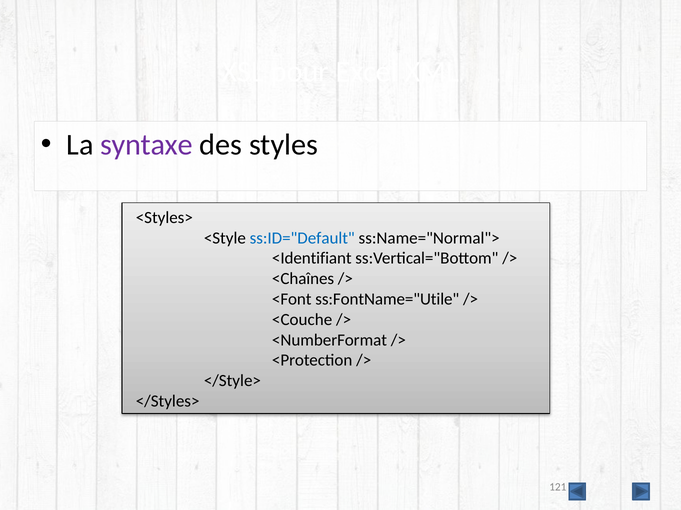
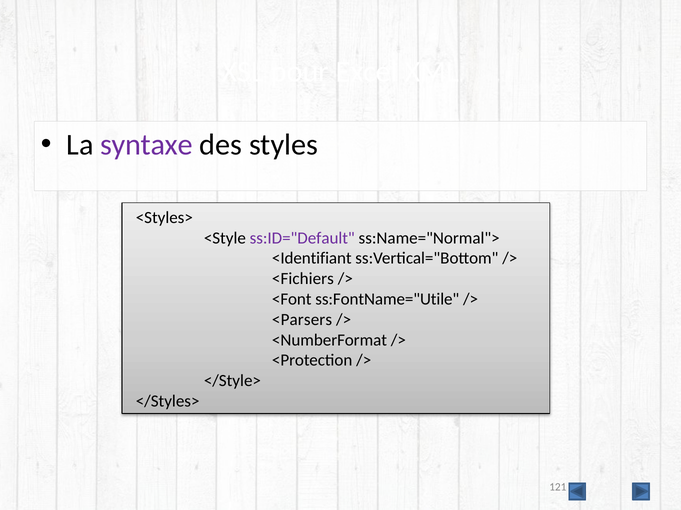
ss:ID="Default colour: blue -> purple (302, 238)
<Chaînes: <Chaînes -> <Fichiers (303, 279)
<Couche: <Couche -> <Parsers (302, 320)
